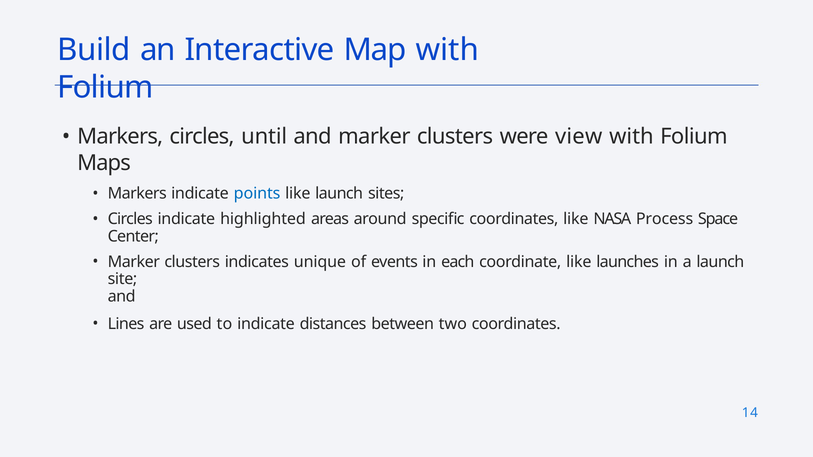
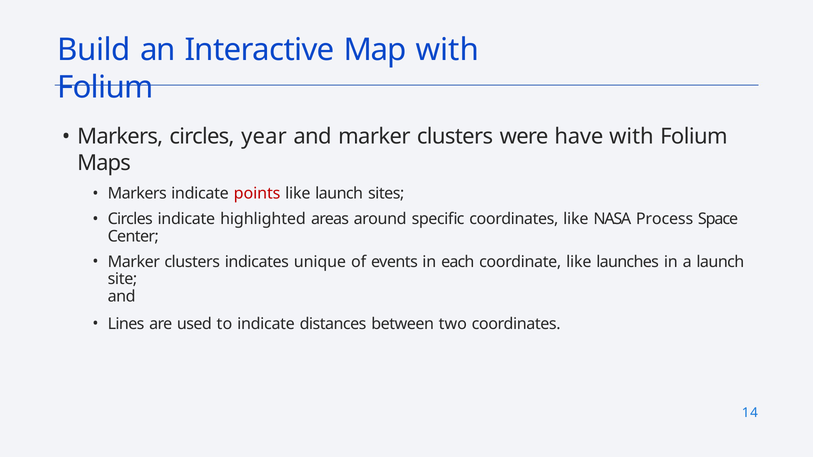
until: until -> year (264, 137)
view: view -> have (579, 137)
points colour: blue -> red (257, 194)
